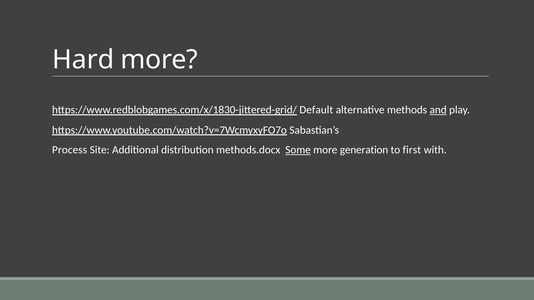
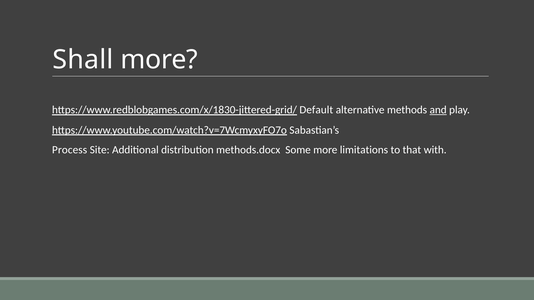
Hard: Hard -> Shall (83, 60)
Some underline: present -> none (298, 150)
generation: generation -> limitations (364, 150)
first: first -> that (412, 150)
